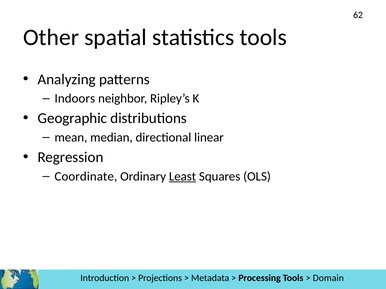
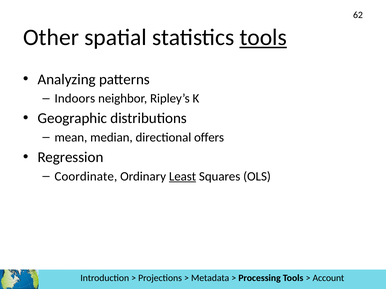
tools underline: none -> present (263, 37)
linear: linear -> offers (209, 138)
Domain: Domain -> Account (328, 279)
